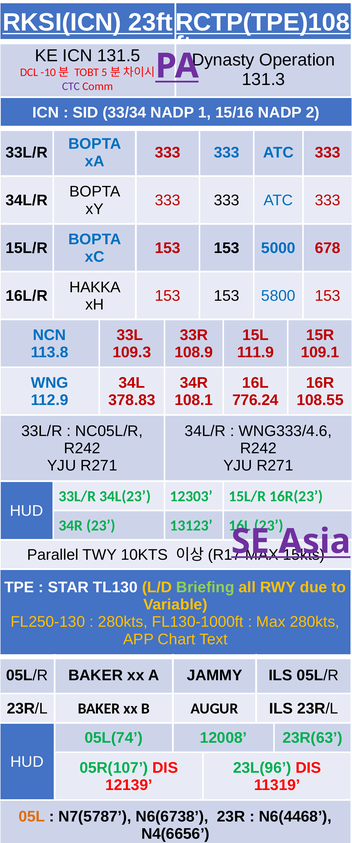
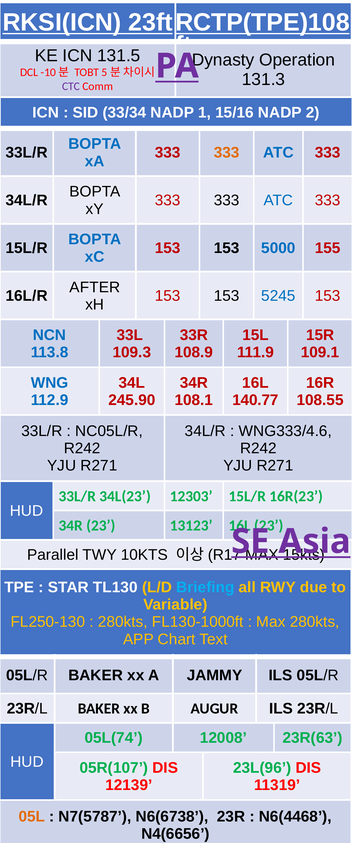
333 colour: blue -> orange (227, 152)
678: 678 -> 155 (328, 248)
HAKKA: HAKKA -> AFTER (95, 287)
5800: 5800 -> 5245 (278, 296)
378.83: 378.83 -> 245.90 (132, 400)
776.24: 776.24 -> 140.77 (255, 400)
Briefing colour: light green -> light blue (205, 587)
